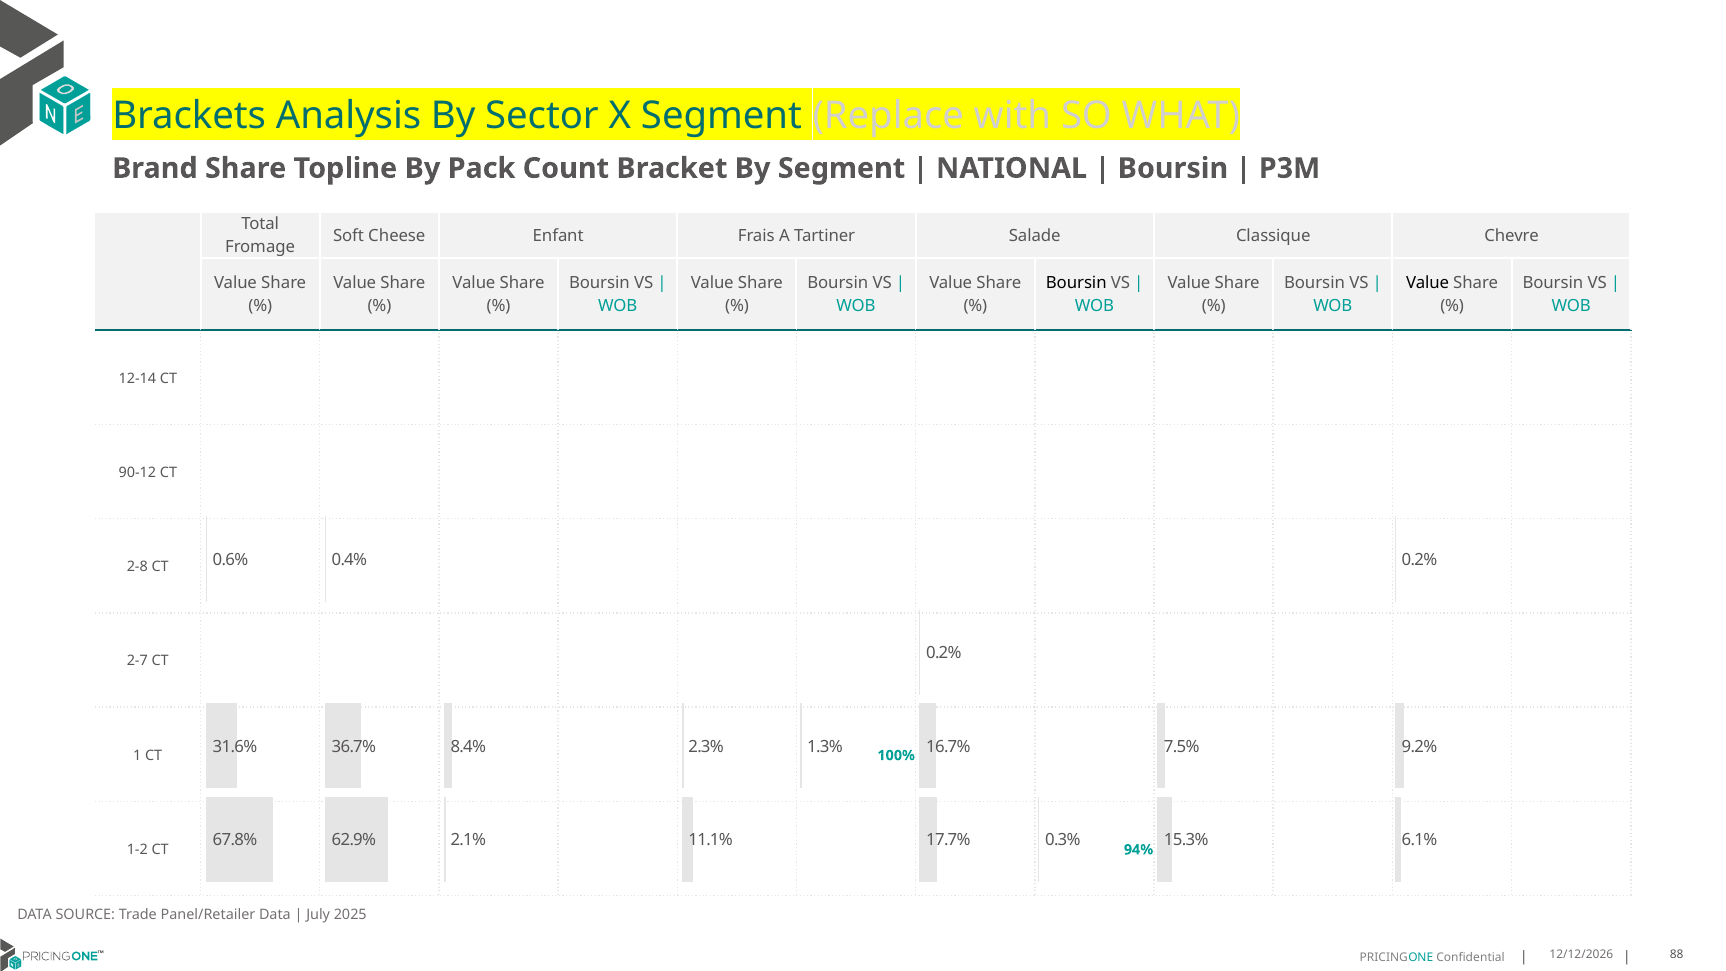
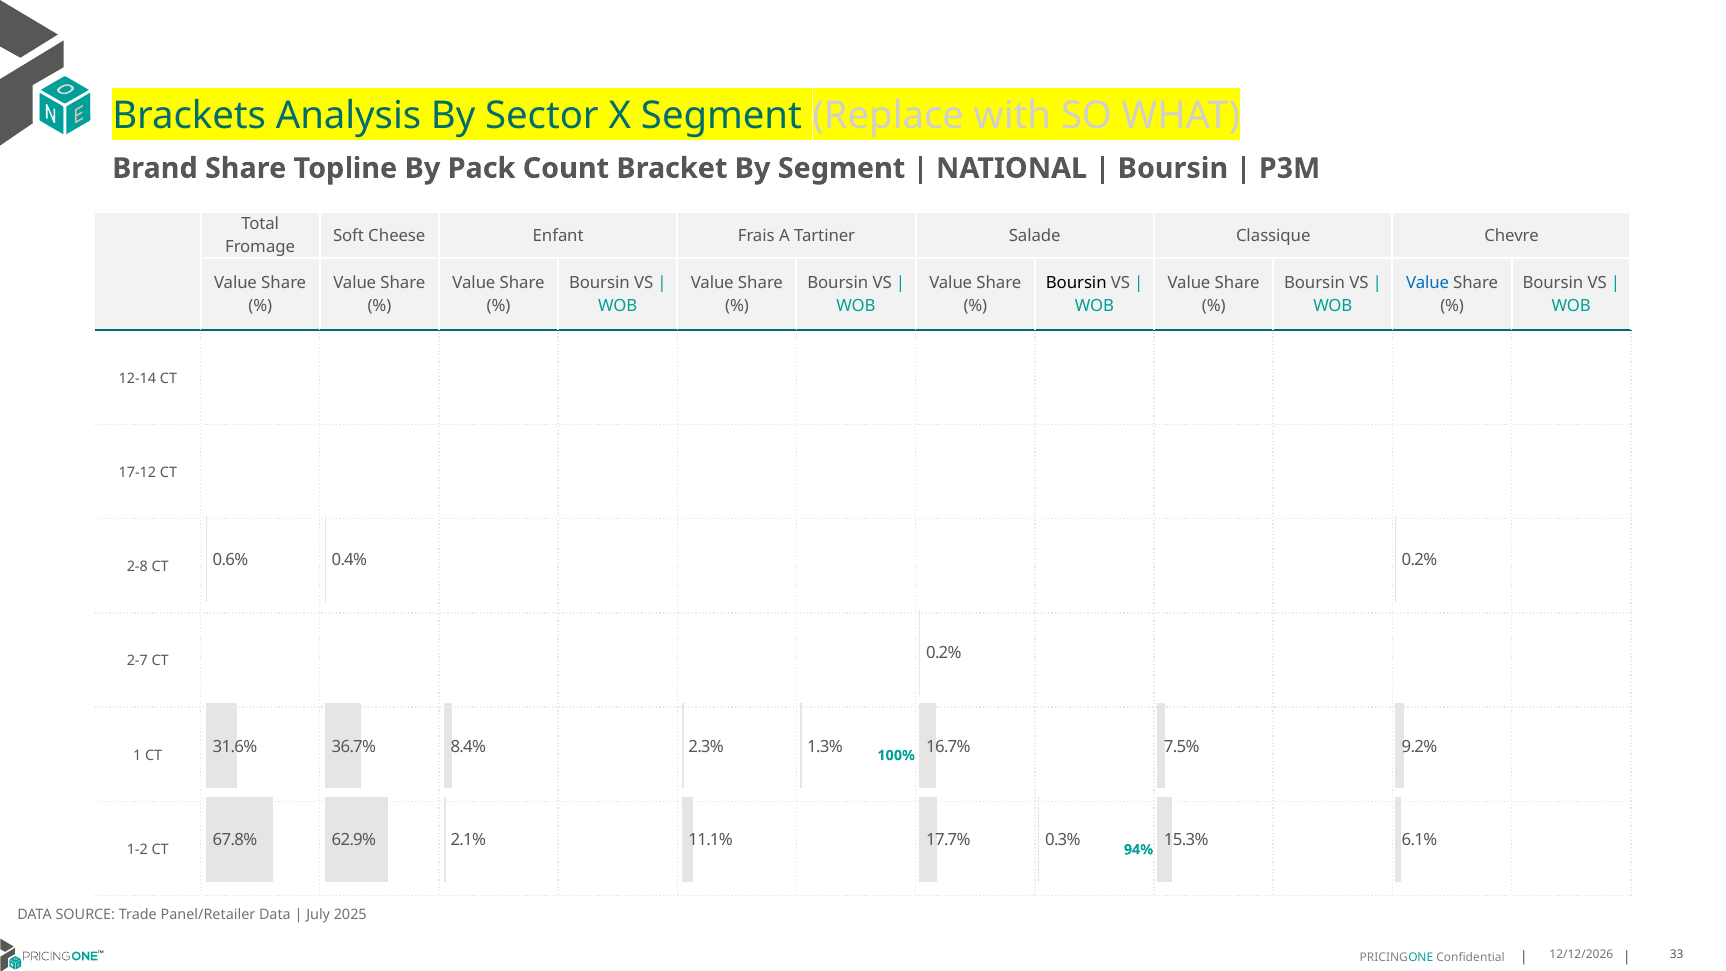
Value colour: black -> blue (1427, 283)
90-12: 90-12 -> 17-12 (137, 473)
88: 88 -> 33 (1677, 955)
